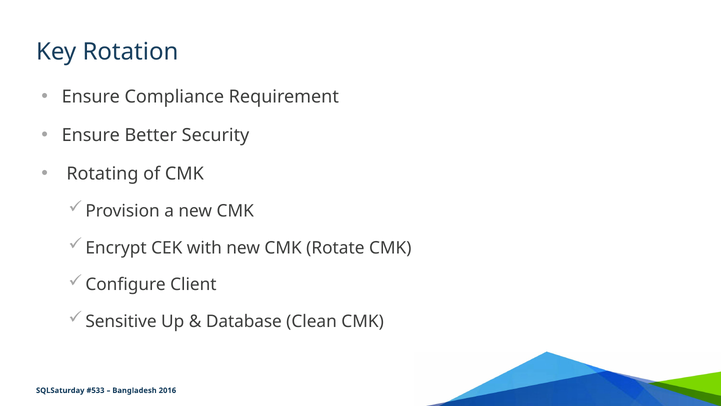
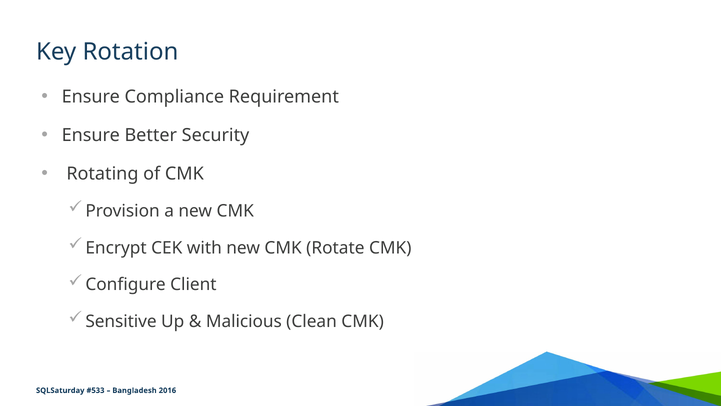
Database: Database -> Malicious (244, 321)
